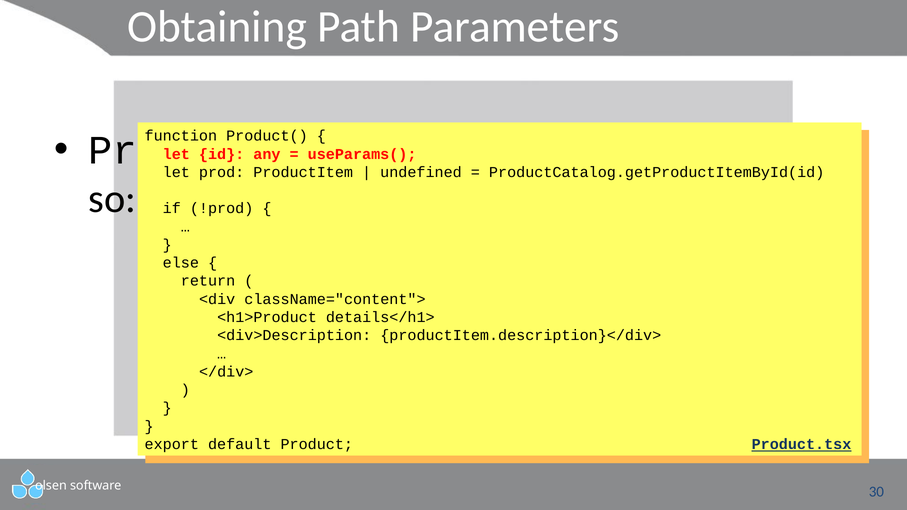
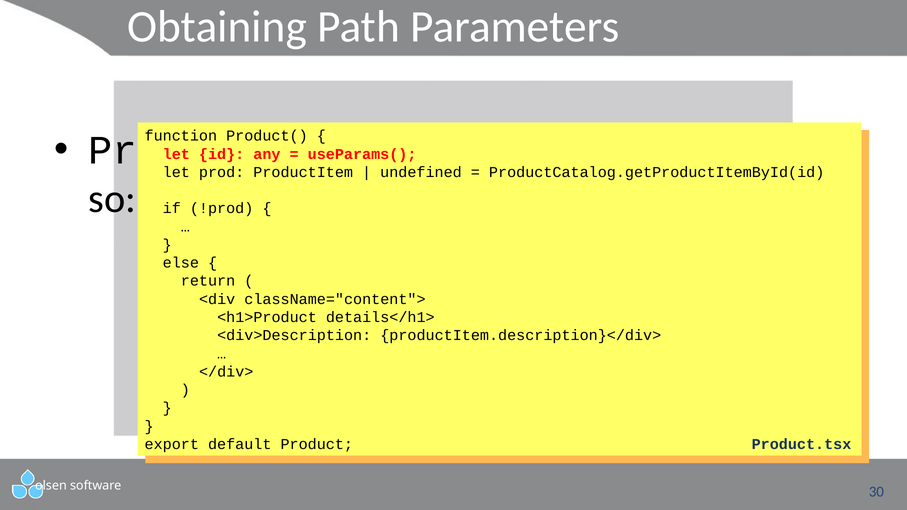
Product.tsx underline: present -> none (801, 445)
